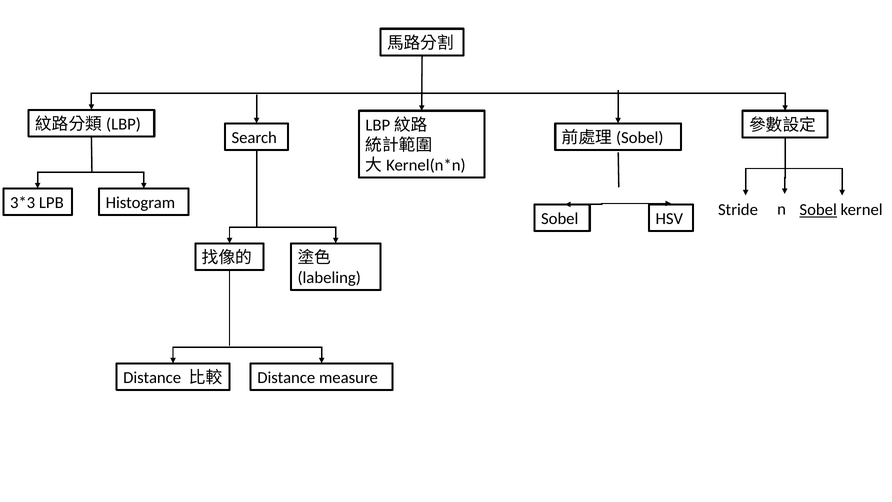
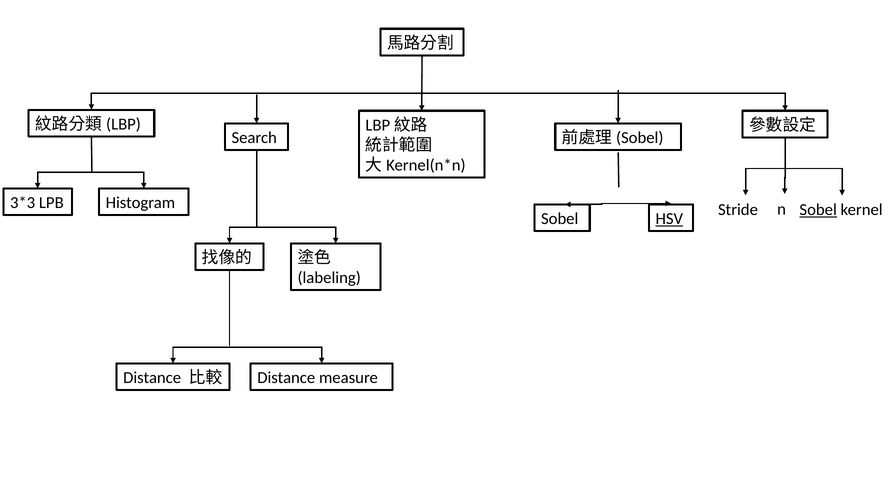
HSV underline: none -> present (669, 219)
